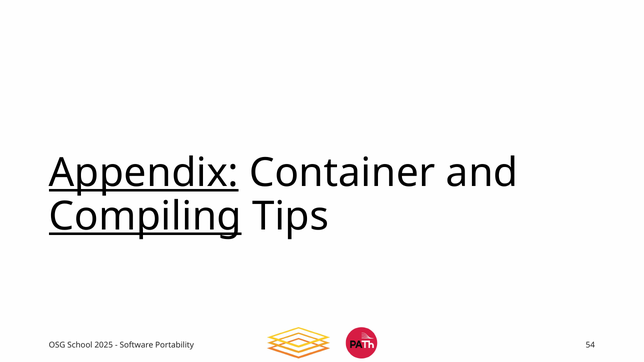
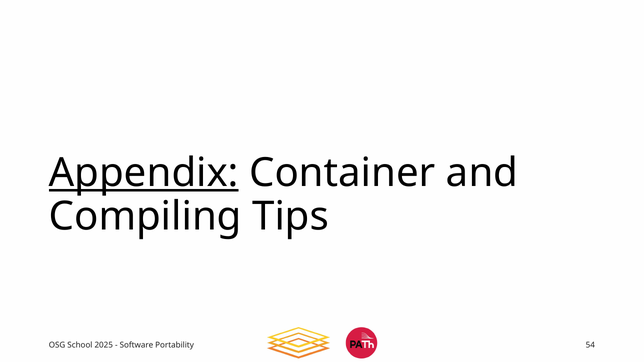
Compiling underline: present -> none (145, 217)
